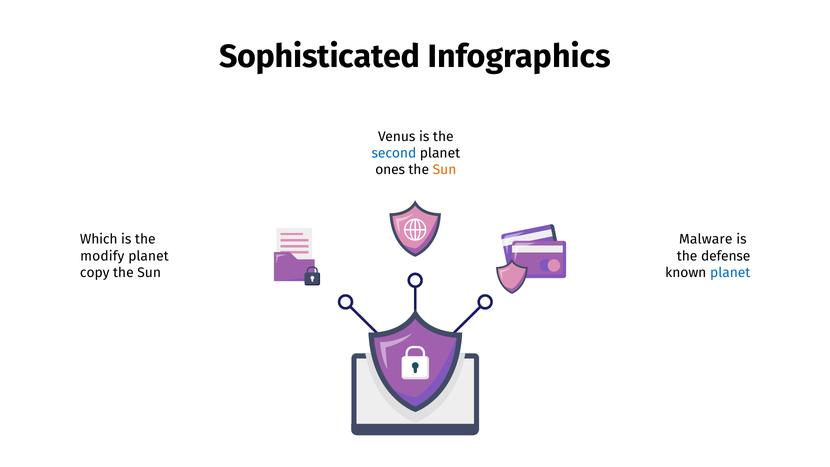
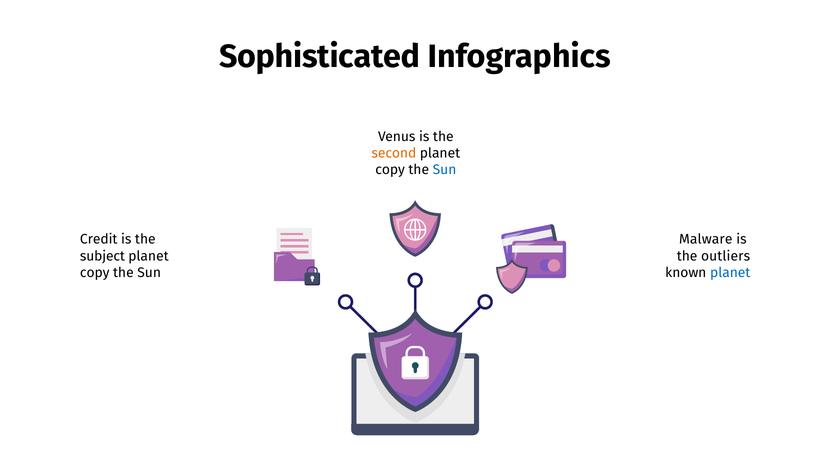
second colour: blue -> orange (394, 153)
ones: ones -> copy (390, 170)
Sun colour: orange -> blue (445, 170)
Which: Which -> Credit (99, 239)
modify: modify -> subject (102, 256)
defense: defense -> outliers (726, 256)
